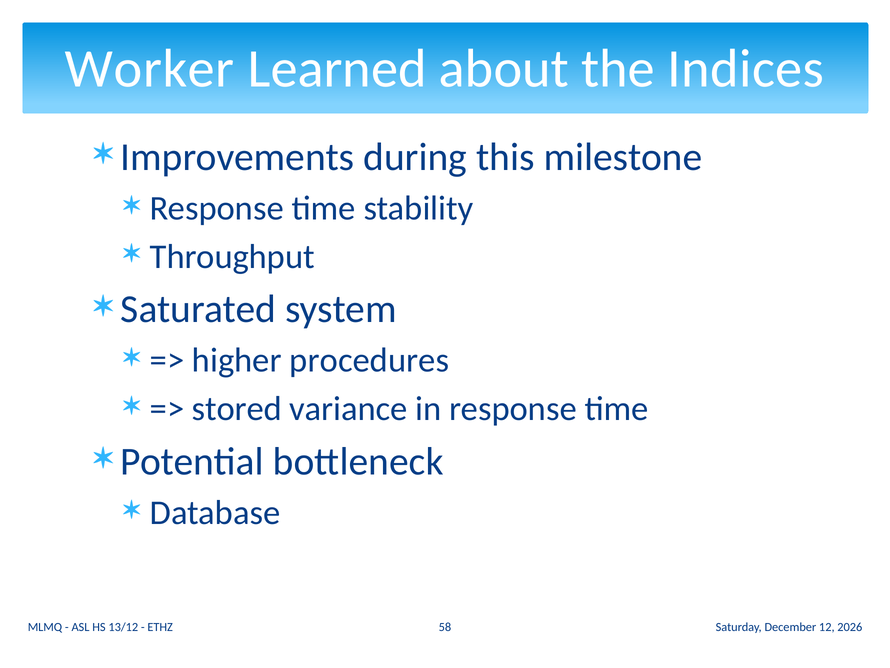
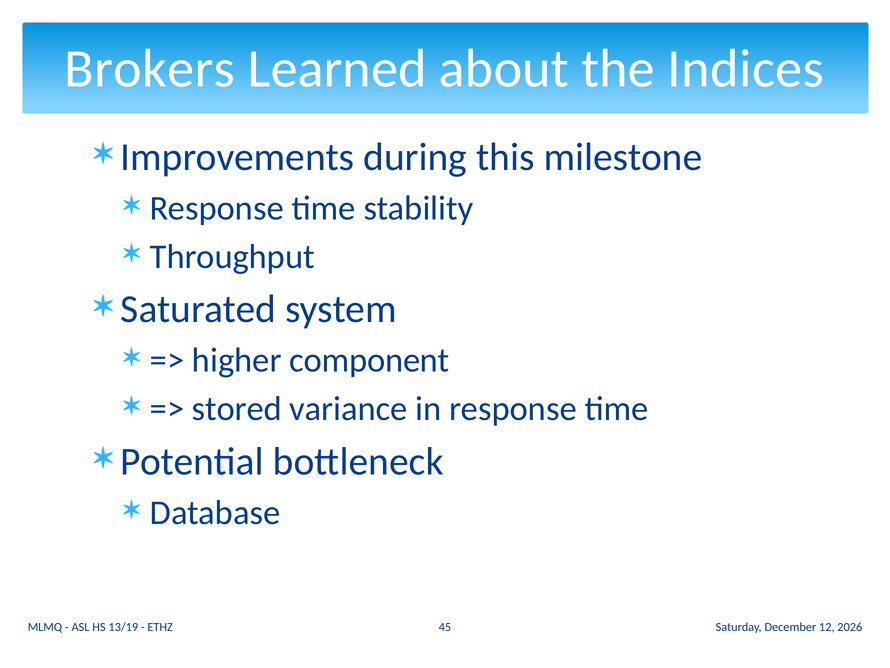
Worker: Worker -> Brokers (150, 69)
procedures: procedures -> component (369, 360)
13/12: 13/12 -> 13/19 (123, 627)
58: 58 -> 45 (445, 627)
